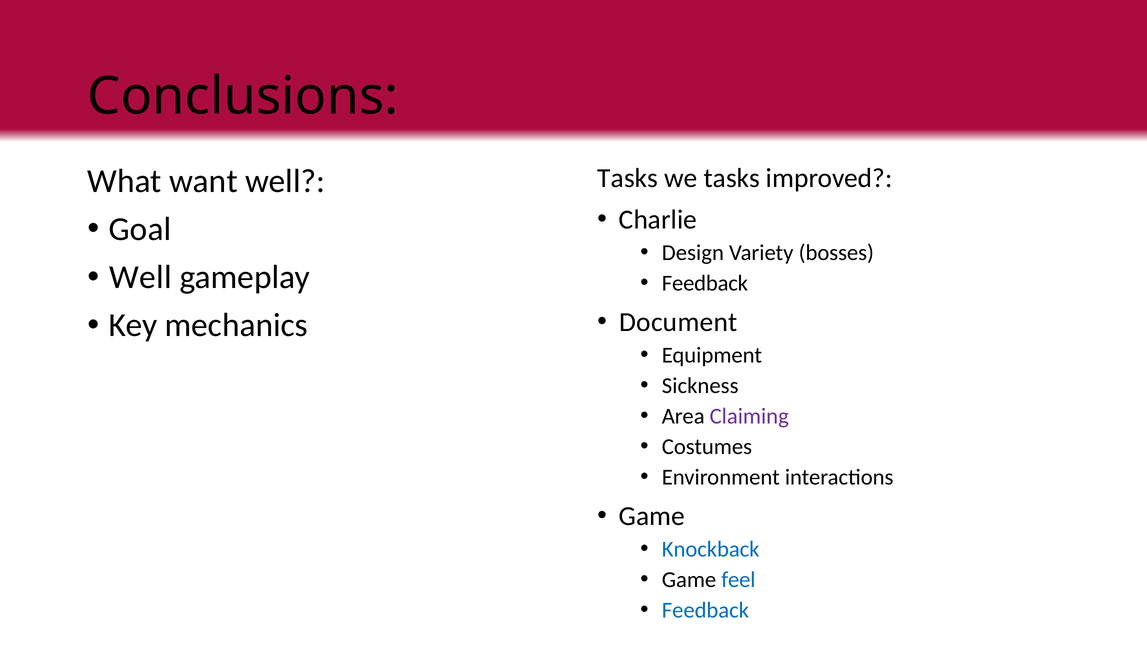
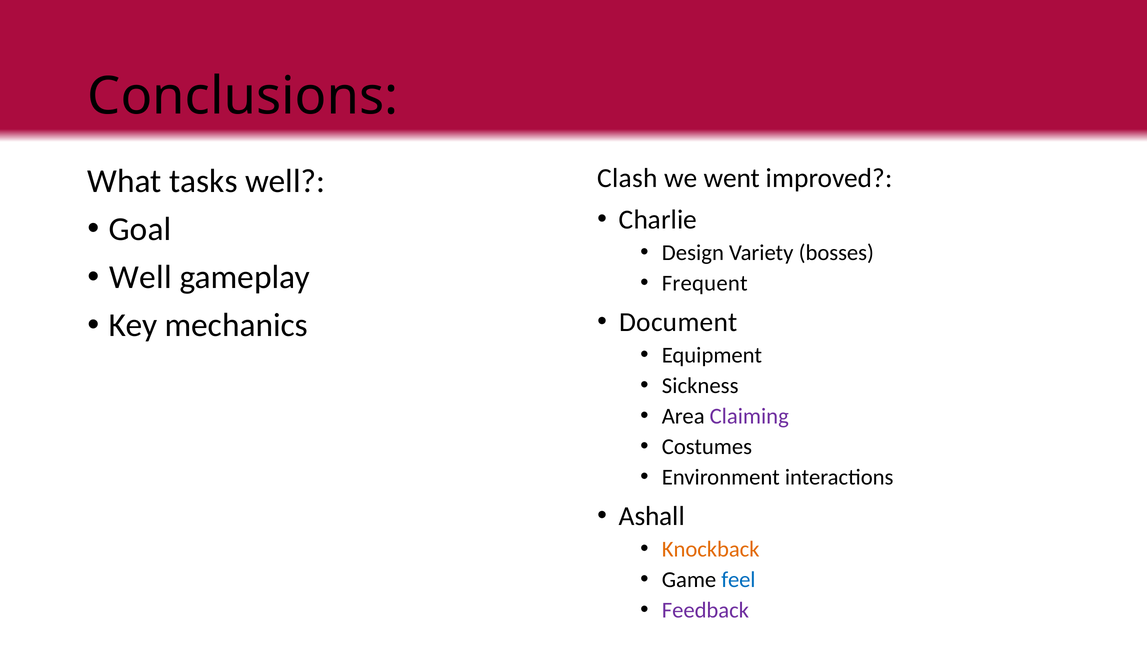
Tasks: Tasks -> Clash (628, 178)
we tasks: tasks -> went (732, 178)
want: want -> tasks (203, 181)
Feedback: Feedback -> Frequent (705, 283)
Game: Game -> Ashall (652, 516)
Knockback colour: blue -> orange (711, 549)
Feedback colour: blue -> purple (705, 610)
